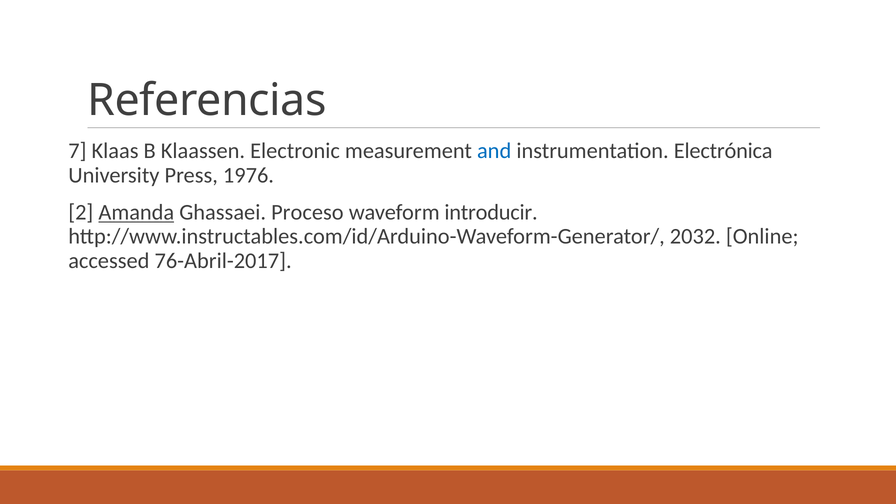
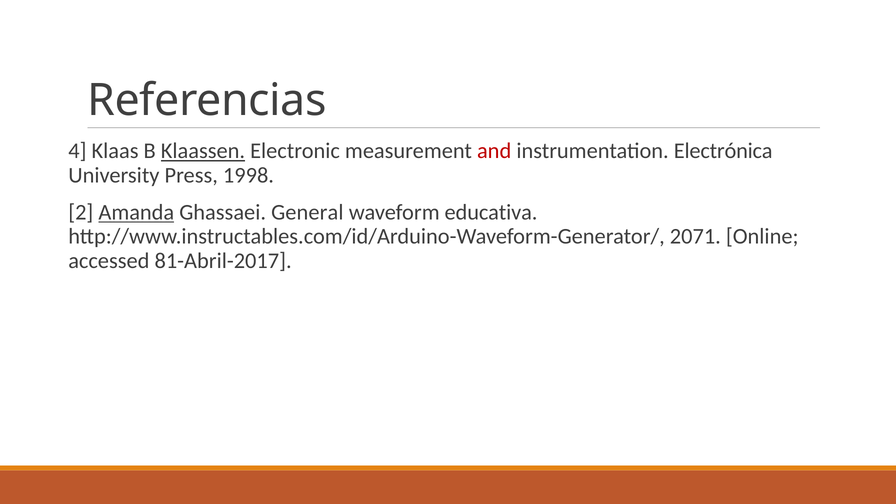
7: 7 -> 4 (77, 151)
Klaassen underline: none -> present (203, 151)
and colour: blue -> red (494, 151)
1976: 1976 -> 1998 (248, 175)
Proceso: Proceso -> General (307, 212)
introducir: introducir -> educativa (491, 212)
2032: 2032 -> 2071 (695, 237)
76-Abril-2017: 76-Abril-2017 -> 81-Abril-2017 (223, 261)
